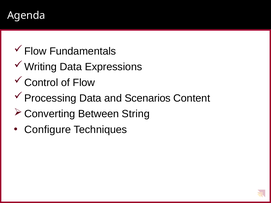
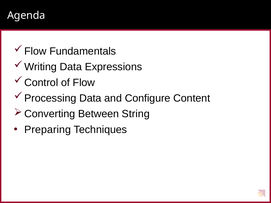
Scenarios: Scenarios -> Configure (148, 98)
Configure: Configure -> Preparing (48, 130)
